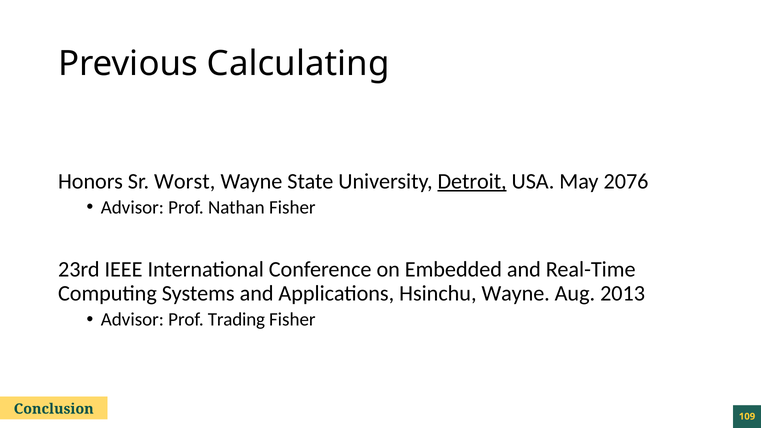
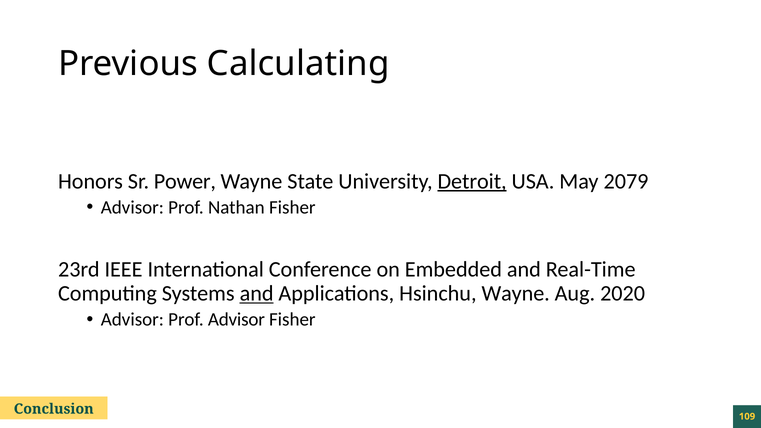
Worst: Worst -> Power (185, 181)
2076: 2076 -> 2079 (626, 181)
and underline: none -> present (257, 294)
2013: 2013 -> 2020 (623, 294)
Prof Trading: Trading -> Advisor (236, 320)
